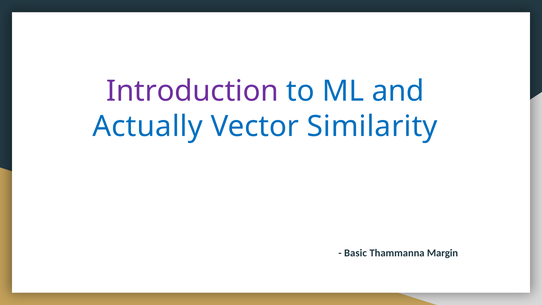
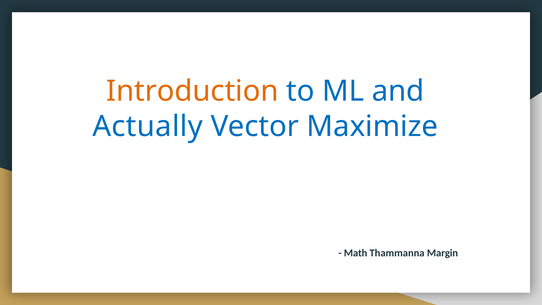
Introduction colour: purple -> orange (192, 91)
Similarity: Similarity -> Maximize (372, 126)
Basic: Basic -> Math (356, 253)
